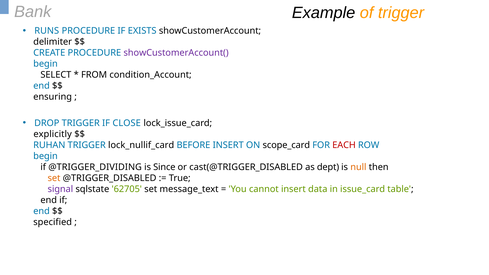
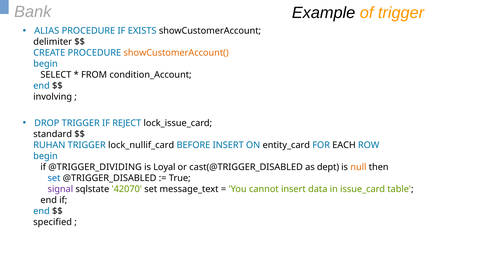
RUNS: RUNS -> ALIAS (47, 31)
showCustomerAccount( colour: purple -> orange (176, 53)
ensuring: ensuring -> involving (53, 97)
CLOSE: CLOSE -> REJECT (127, 123)
explicitly: explicitly -> standard (53, 134)
scope_card: scope_card -> entity_card (286, 145)
EACH colour: red -> black (344, 145)
Since: Since -> Loyal (164, 167)
set colour: orange -> blue (54, 178)
62705: 62705 -> 42070 (127, 189)
